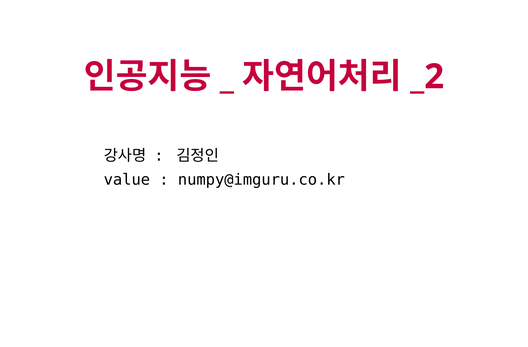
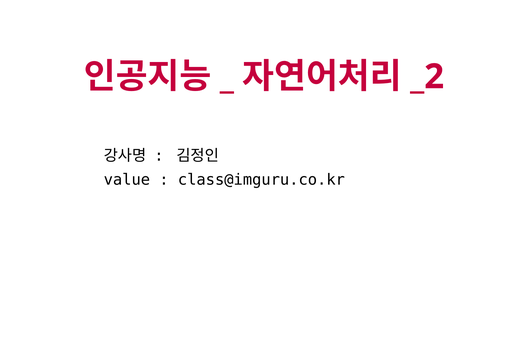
numpy@imguru.co.kr: numpy@imguru.co.kr -> class@imguru.co.kr (261, 180)
